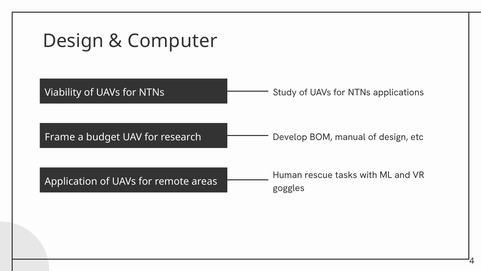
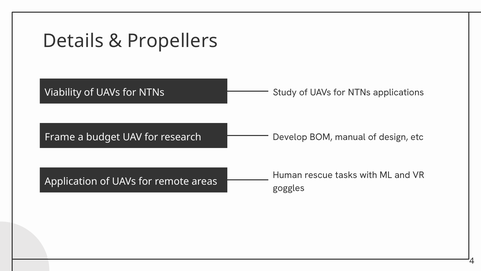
Design: Design -> Details (73, 41)
Computer: Computer -> Propellers (172, 41)
